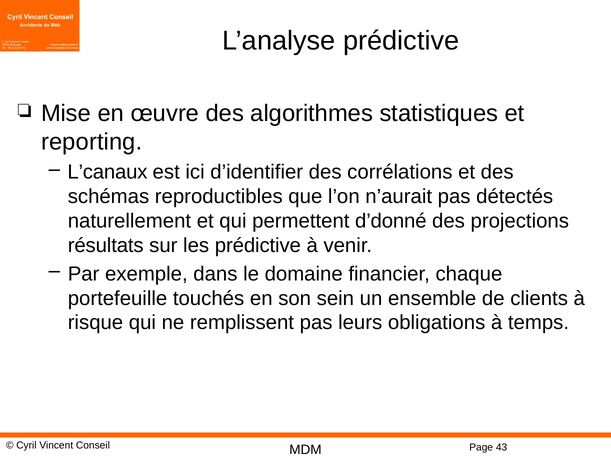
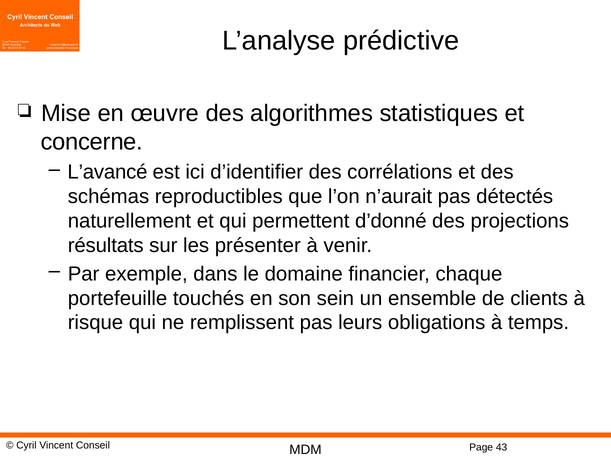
reporting: reporting -> concerne (92, 142)
L’canaux: L’canaux -> L’avancé (107, 172)
les prédictive: prédictive -> présenter (258, 246)
